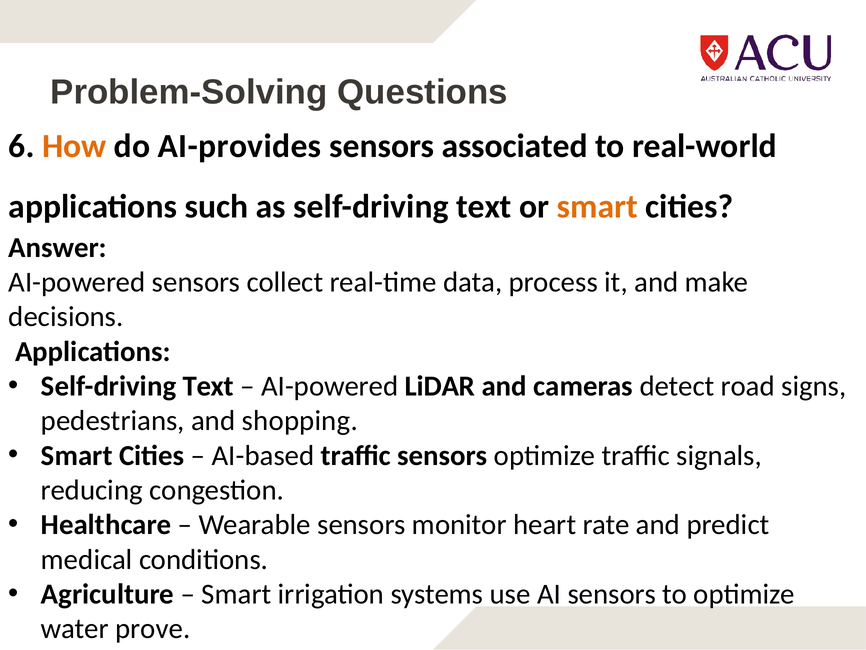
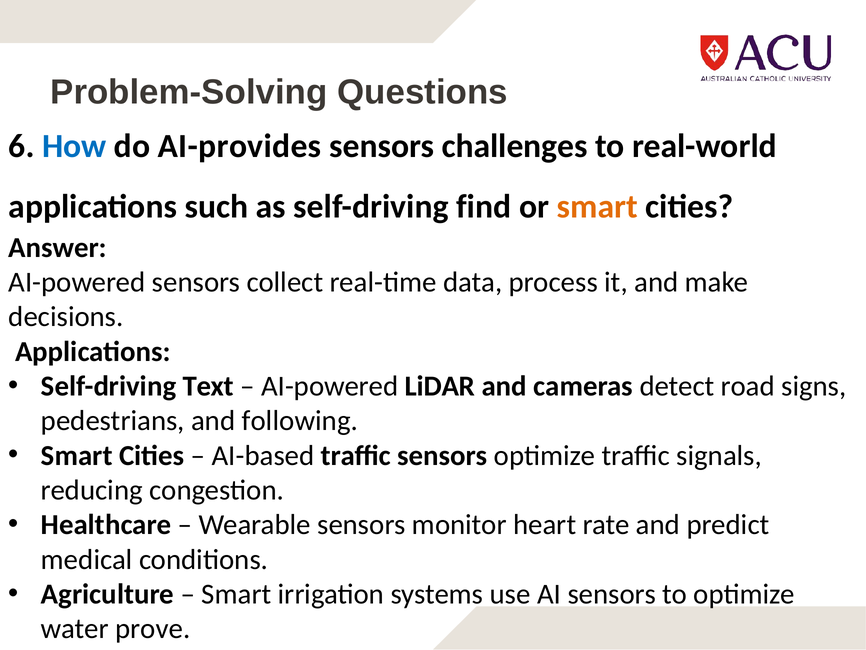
How colour: orange -> blue (74, 146)
associated: associated -> challenges (515, 146)
as self-driving text: text -> find (484, 207)
shopping: shopping -> following (300, 421)
